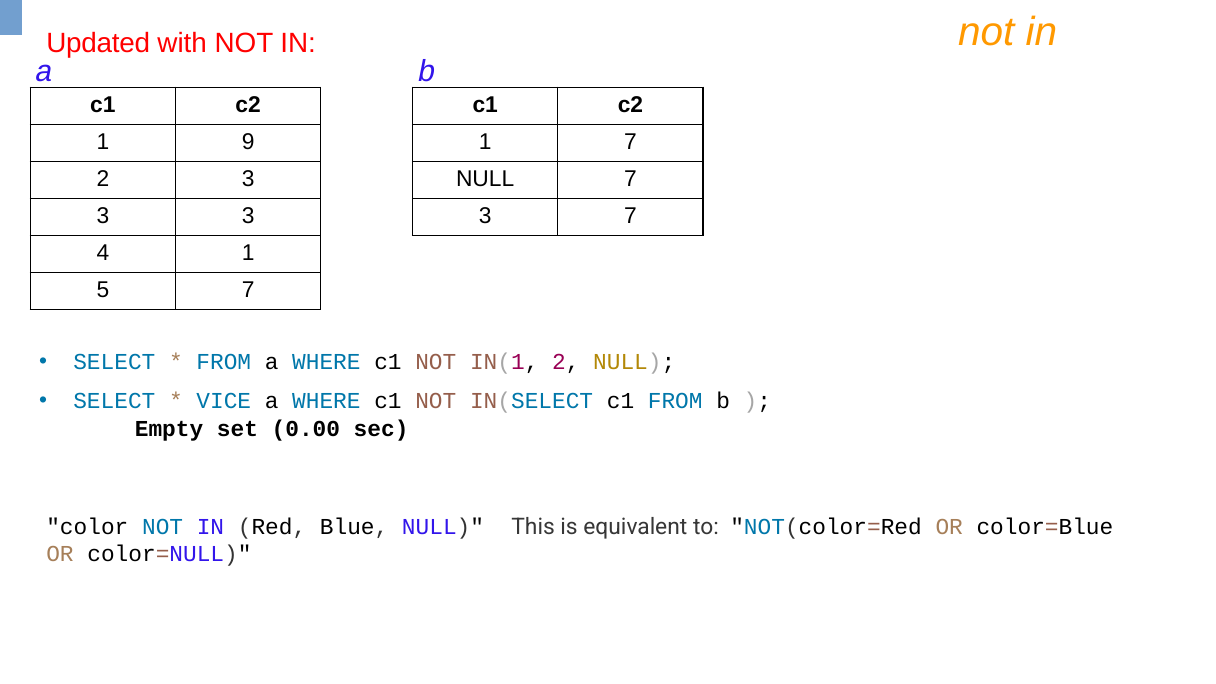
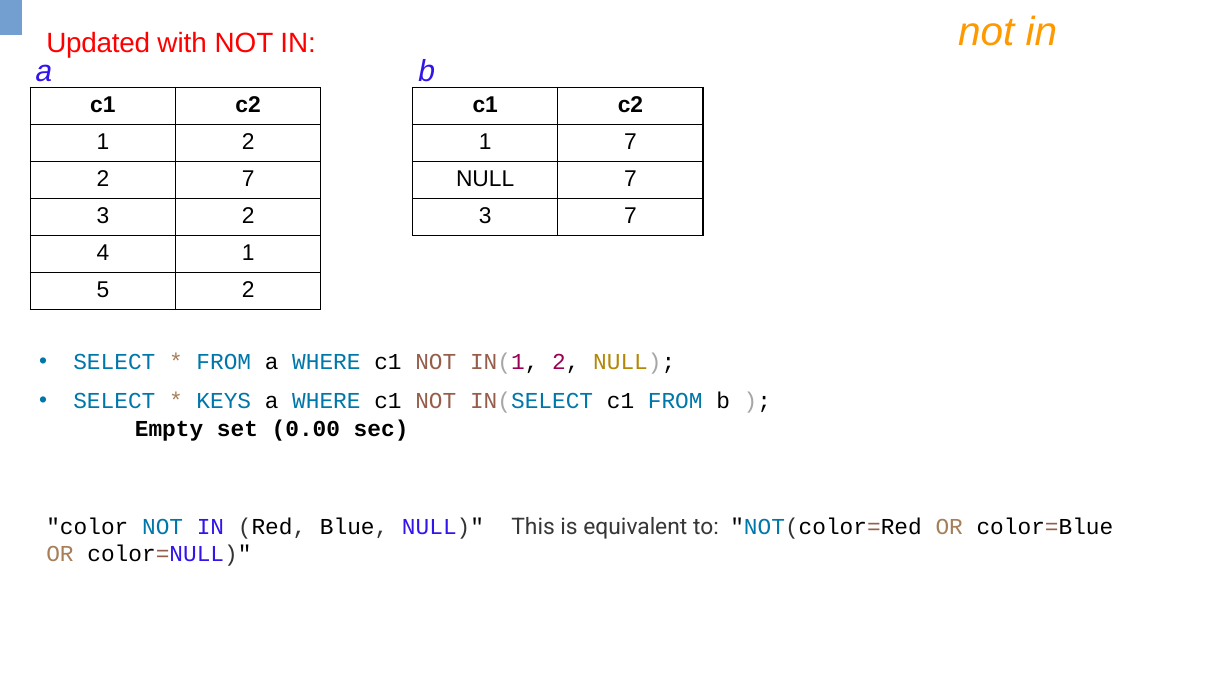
1 9: 9 -> 2 (248, 142)
2 3: 3 -> 7 (248, 179)
3: 3 -> 2 (248, 216)
5 7: 7 -> 2 (248, 290)
VICE: VICE -> KEYS (224, 401)
